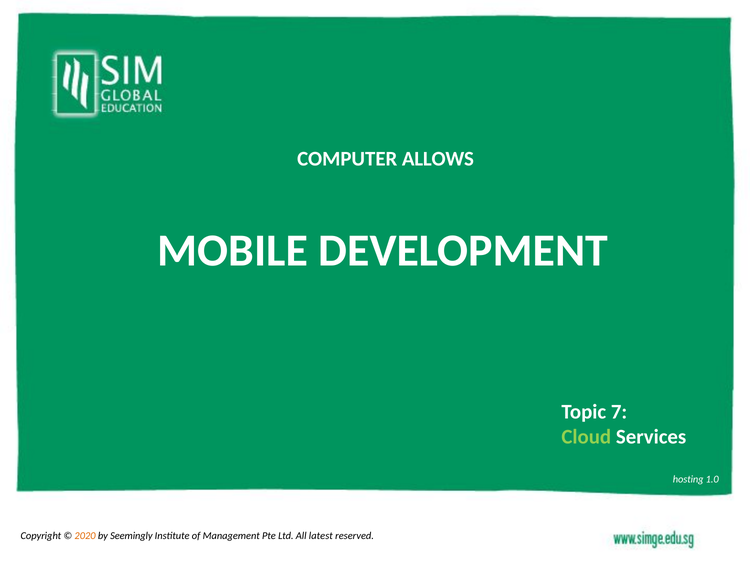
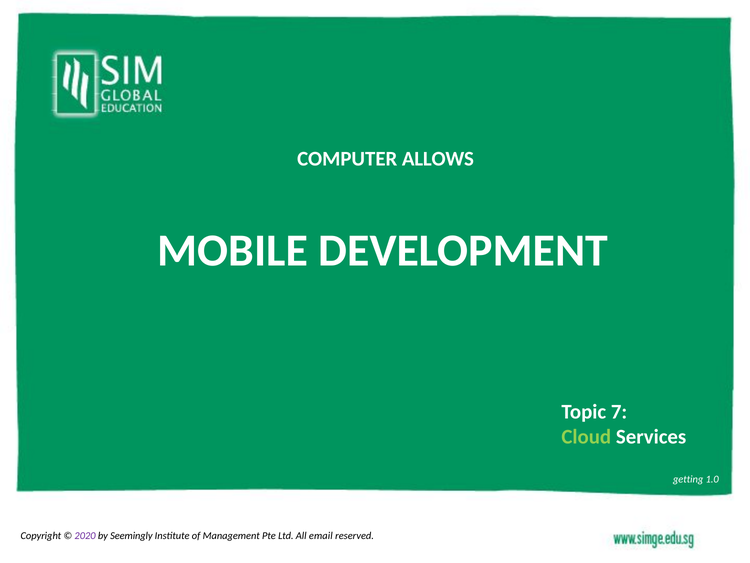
hosting: hosting -> getting (688, 479)
2020 colour: orange -> purple (85, 535)
latest: latest -> email (321, 535)
